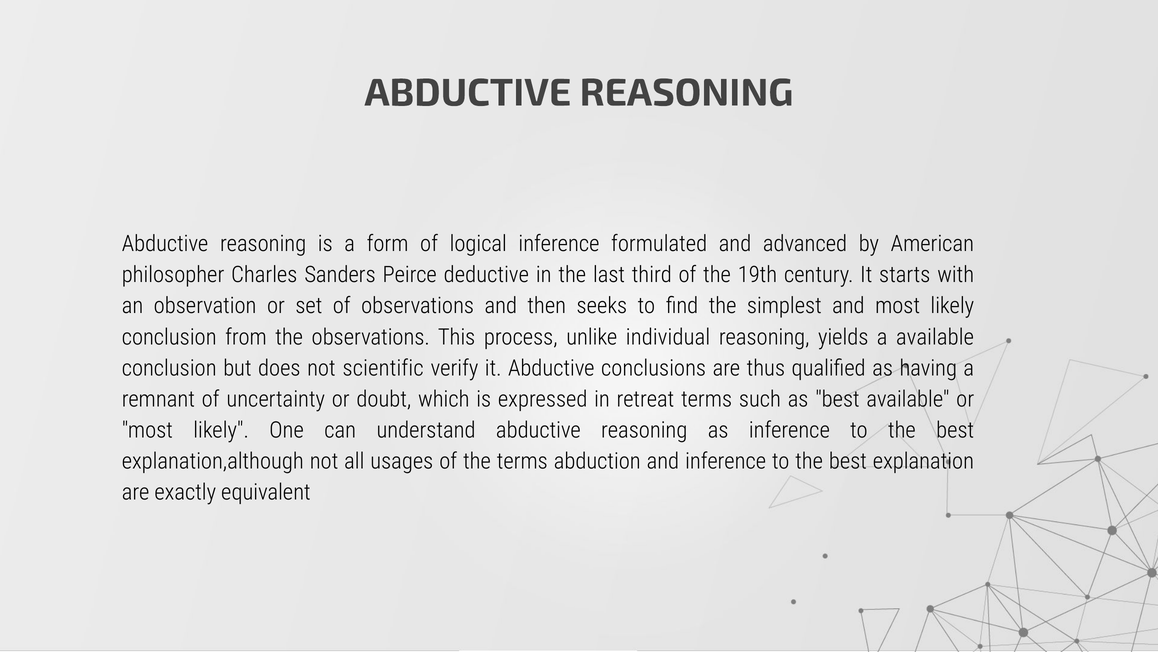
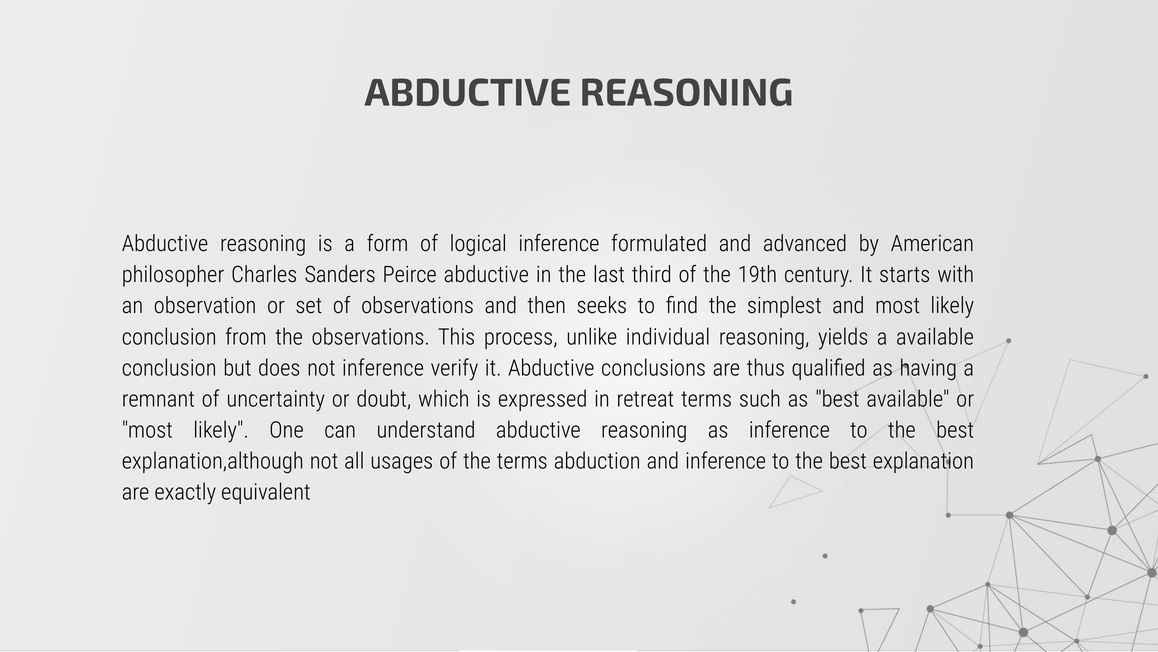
Peirce deductive: deductive -> abductive (486, 275)
not scientific: scientific -> inference (383, 368)
